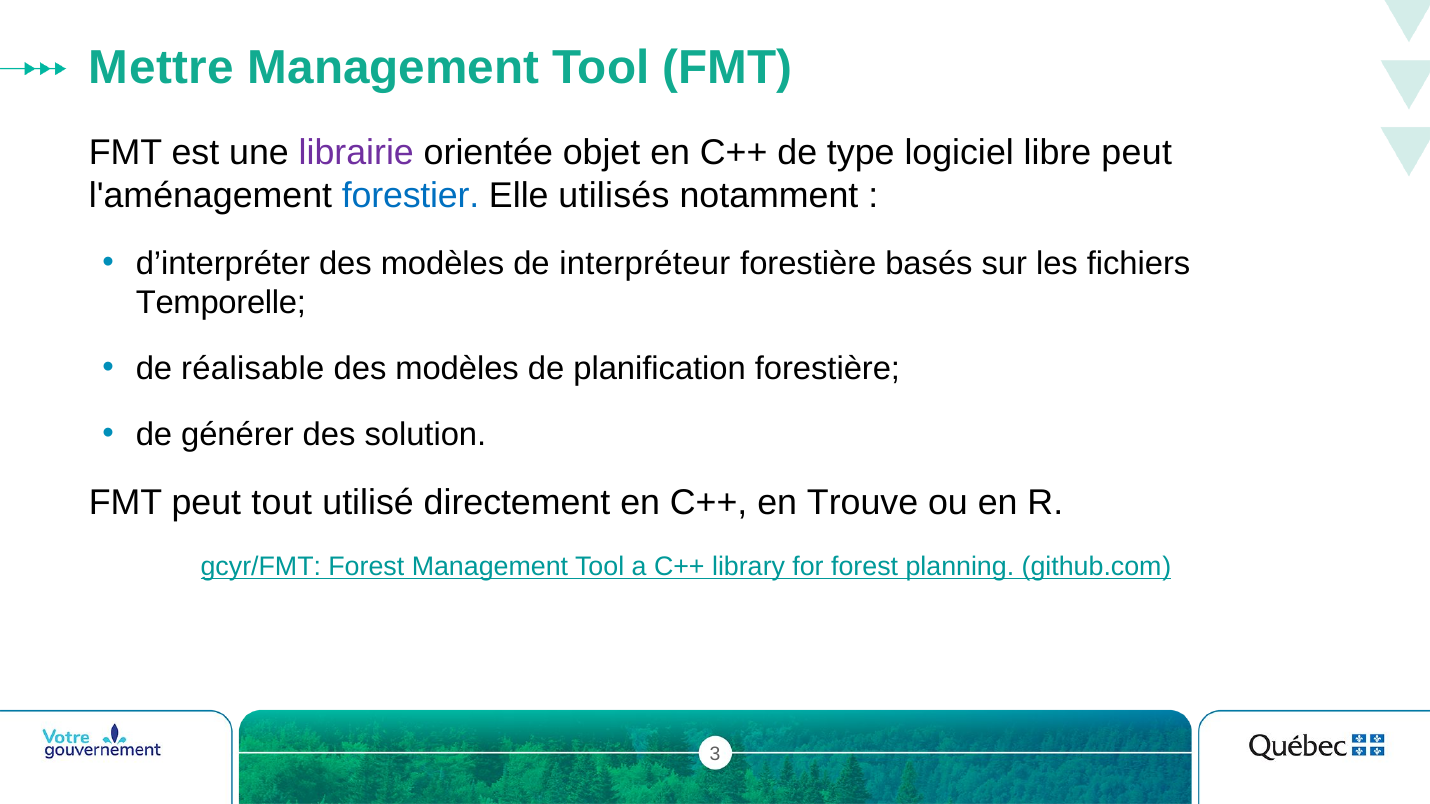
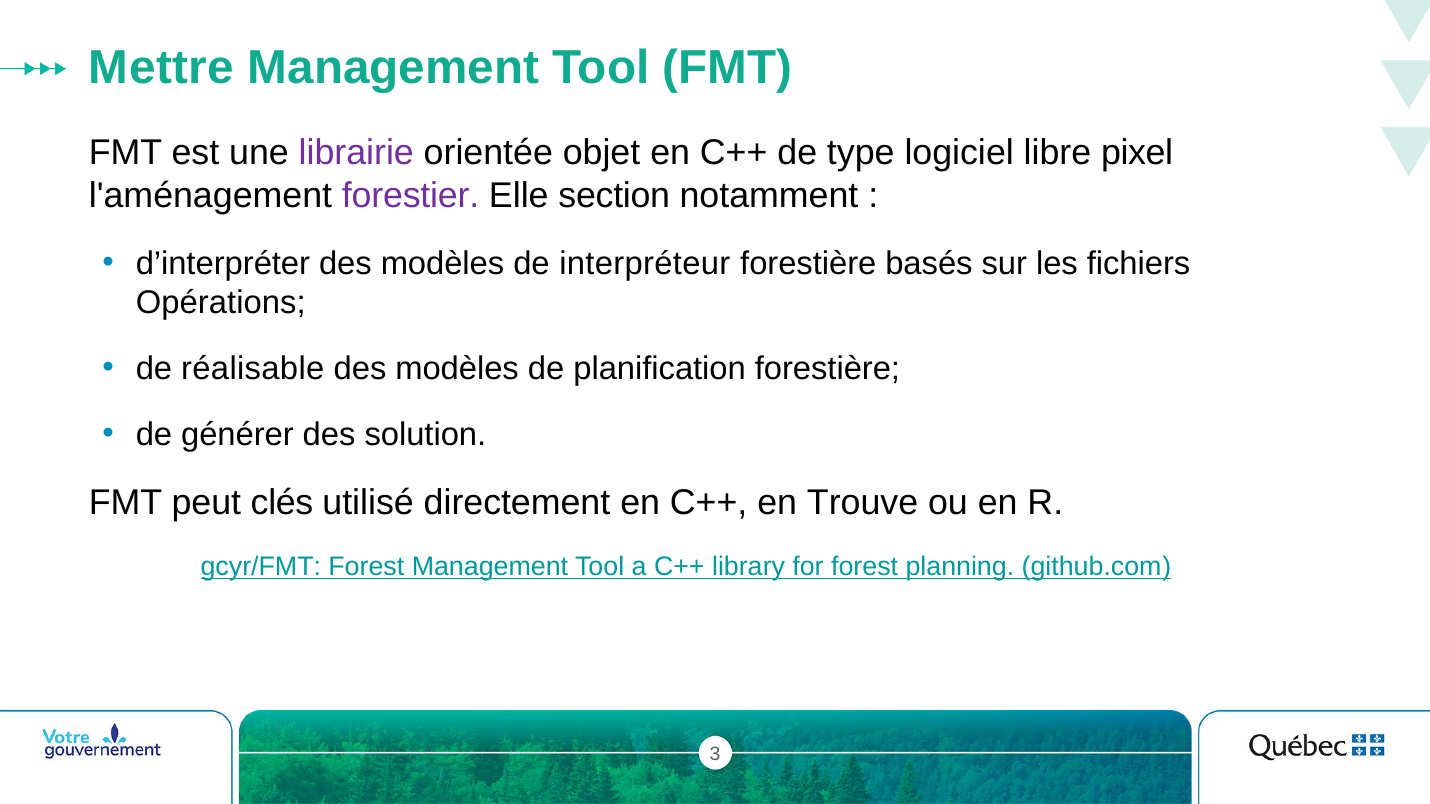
libre peut: peut -> pixel (1137, 153)
forestier colour: blue -> purple (411, 196)
utilisés: utilisés -> section (614, 196)
Temporelle: Temporelle -> Opérations (221, 303)
tout: tout -> clés (282, 503)
